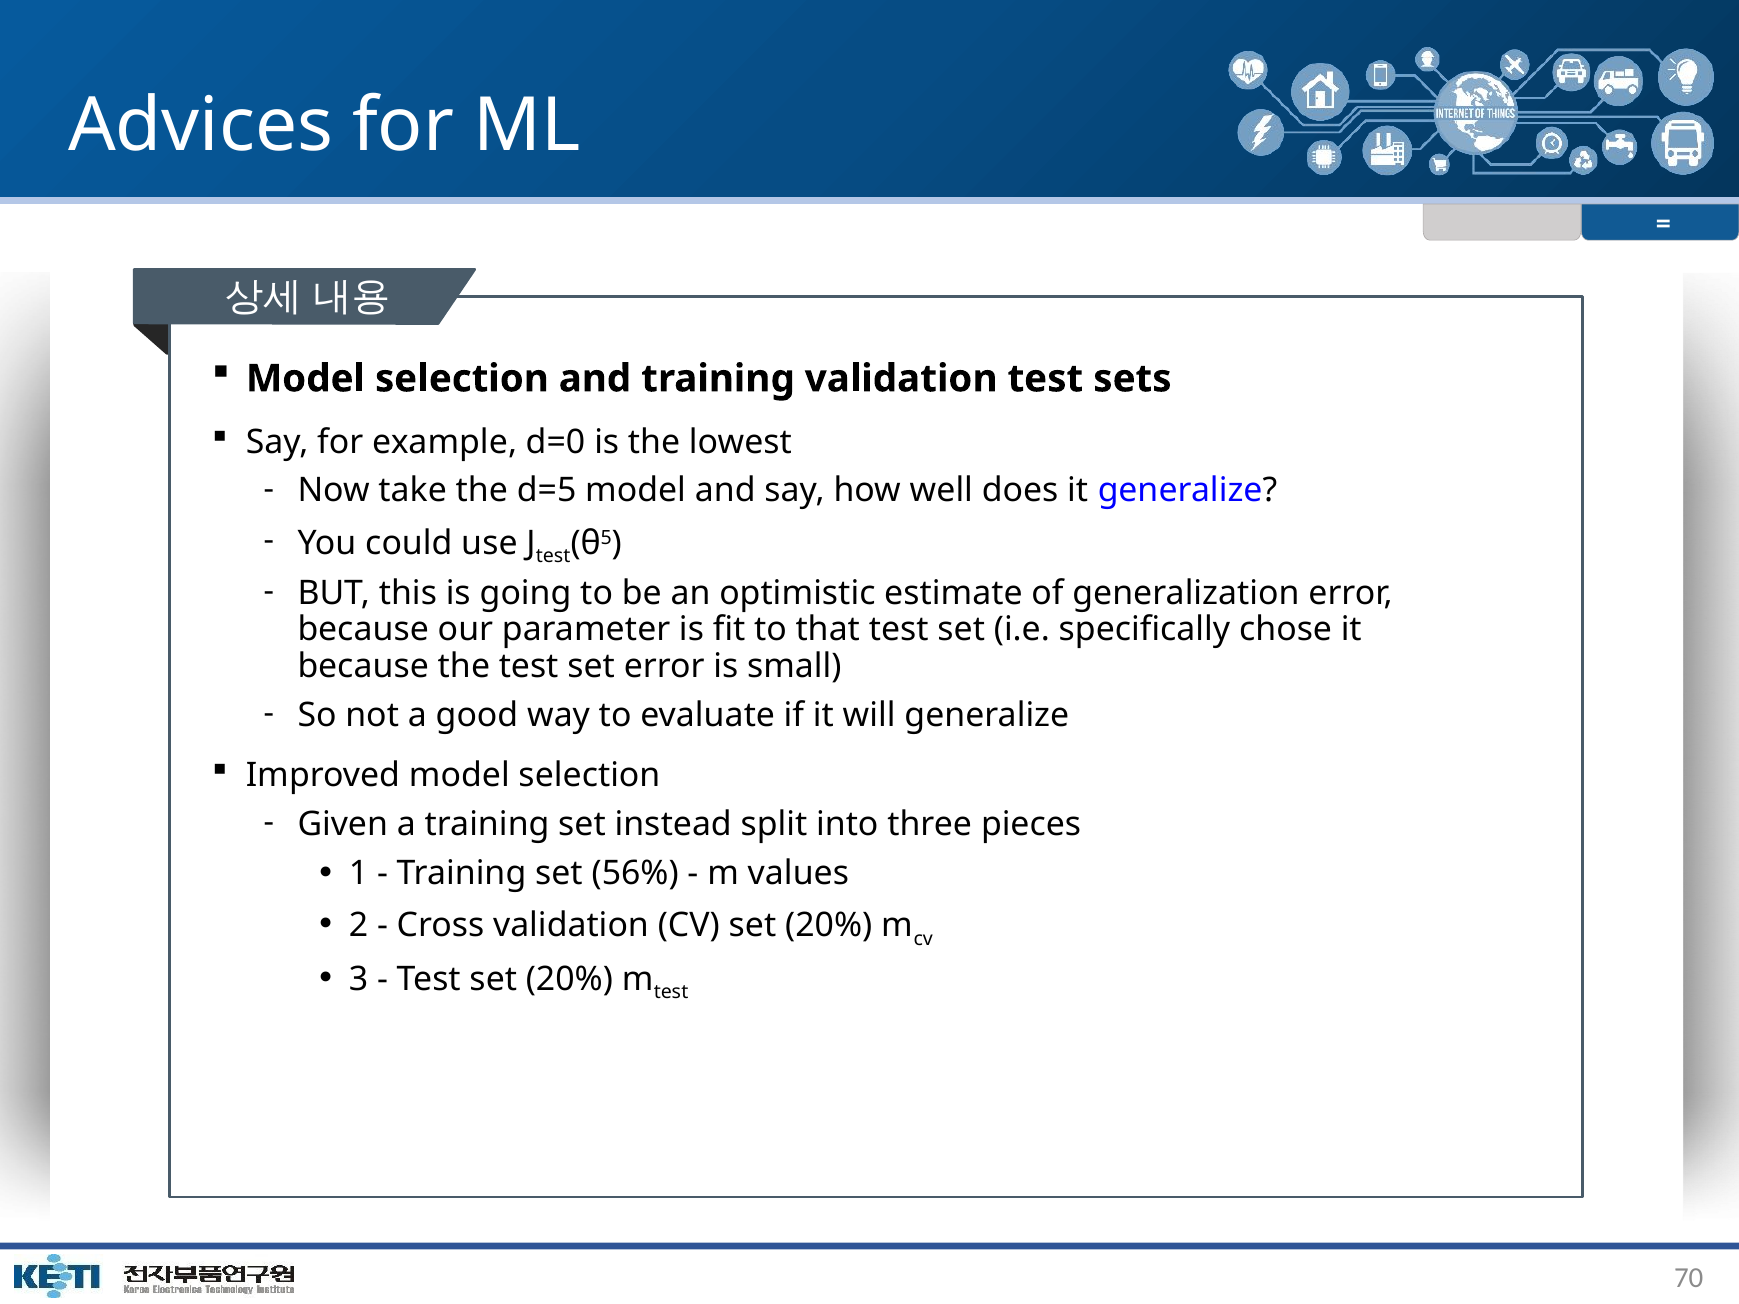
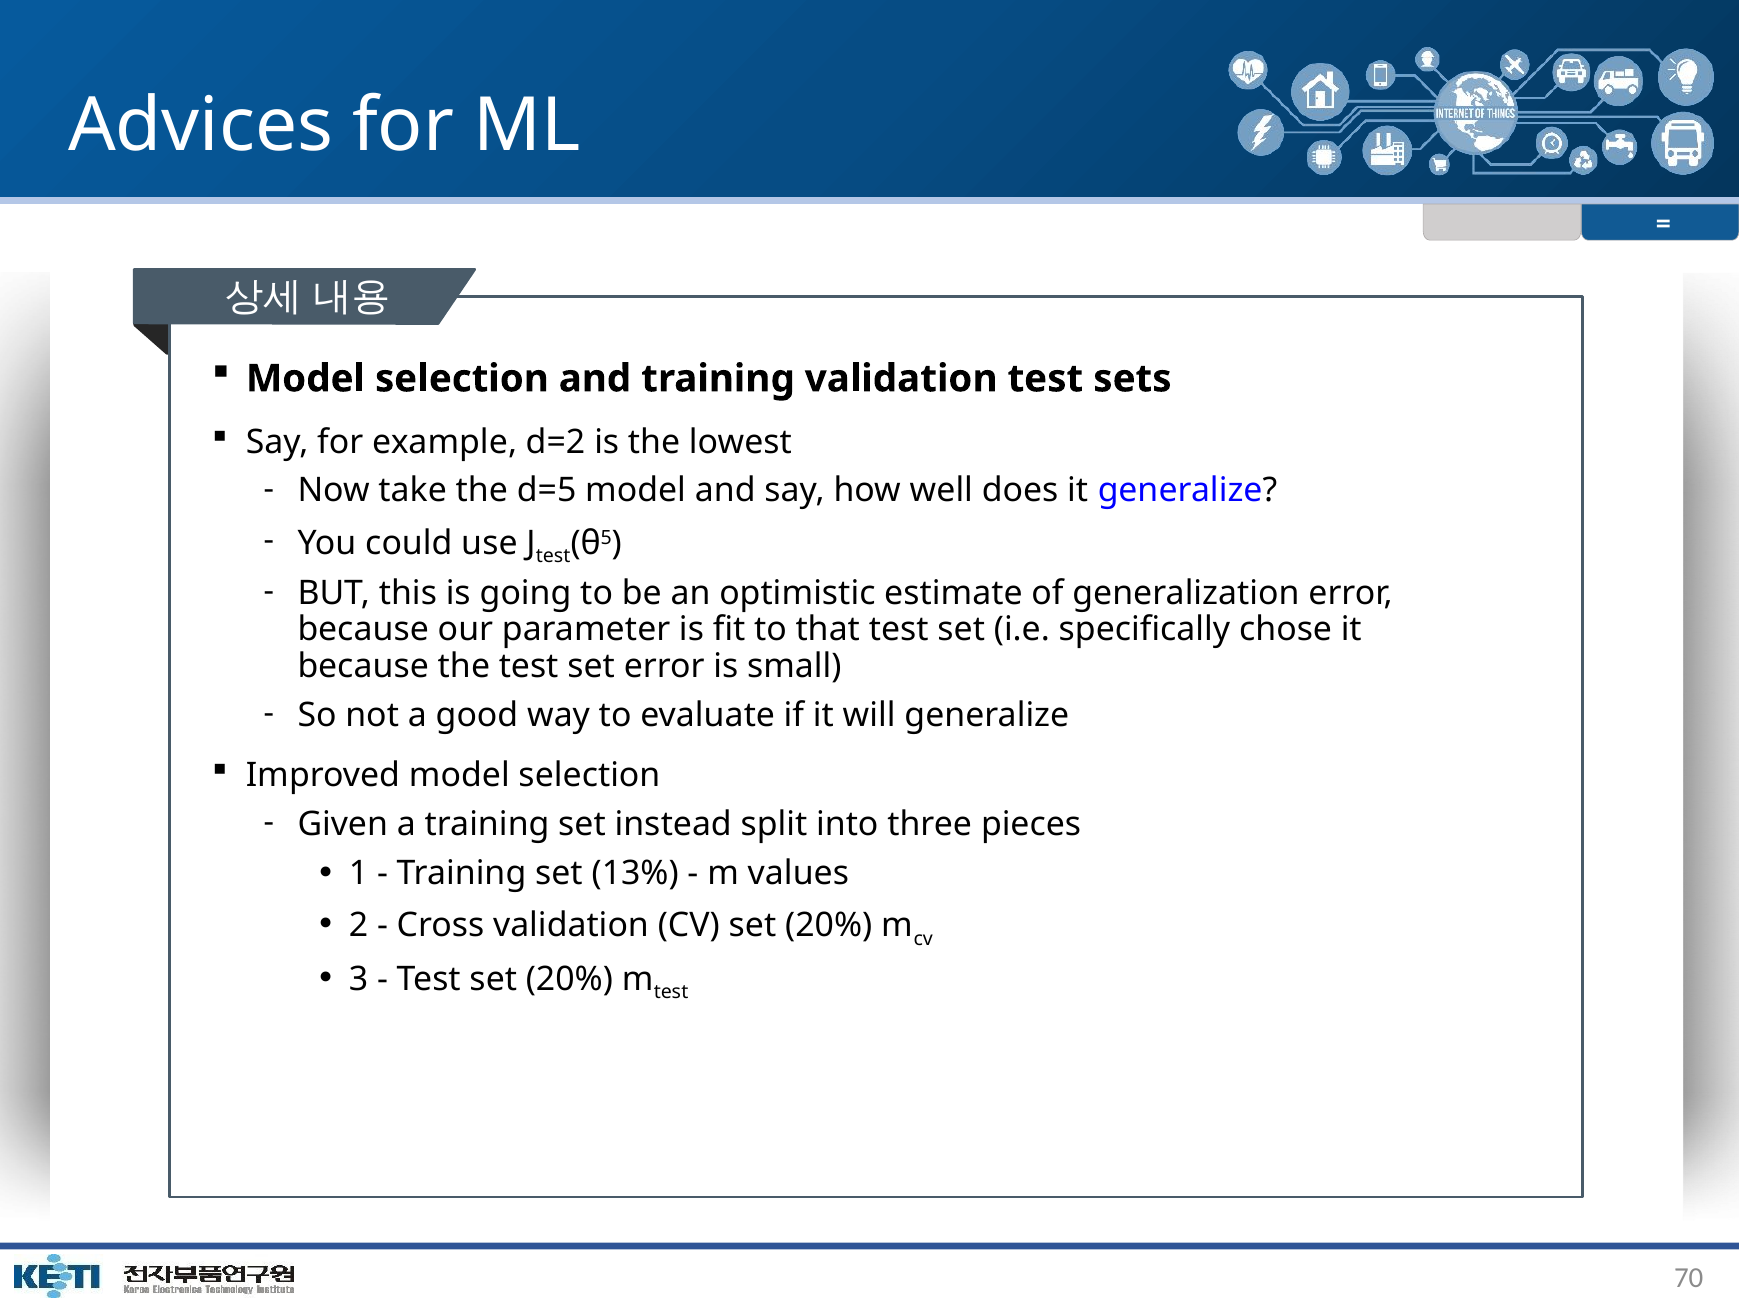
d=0: d=0 -> d=2 (555, 442)
56%: 56% -> 13% (635, 873)
